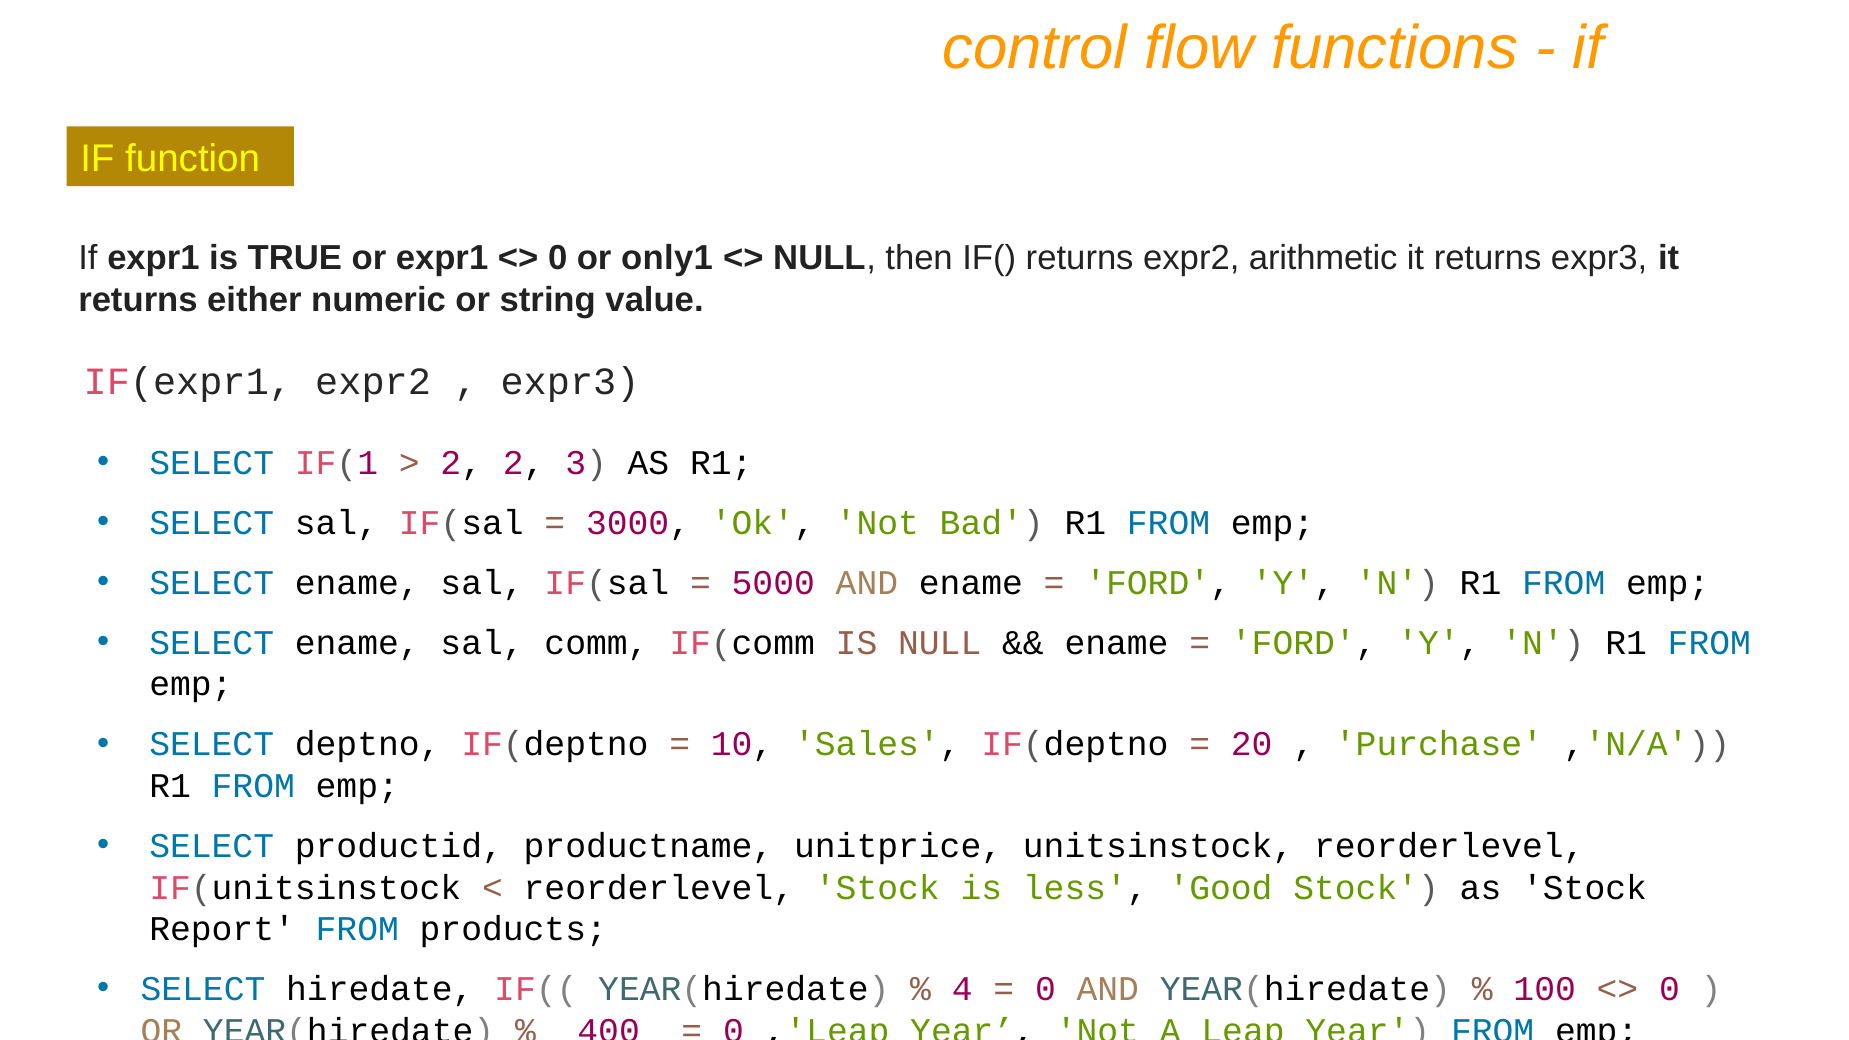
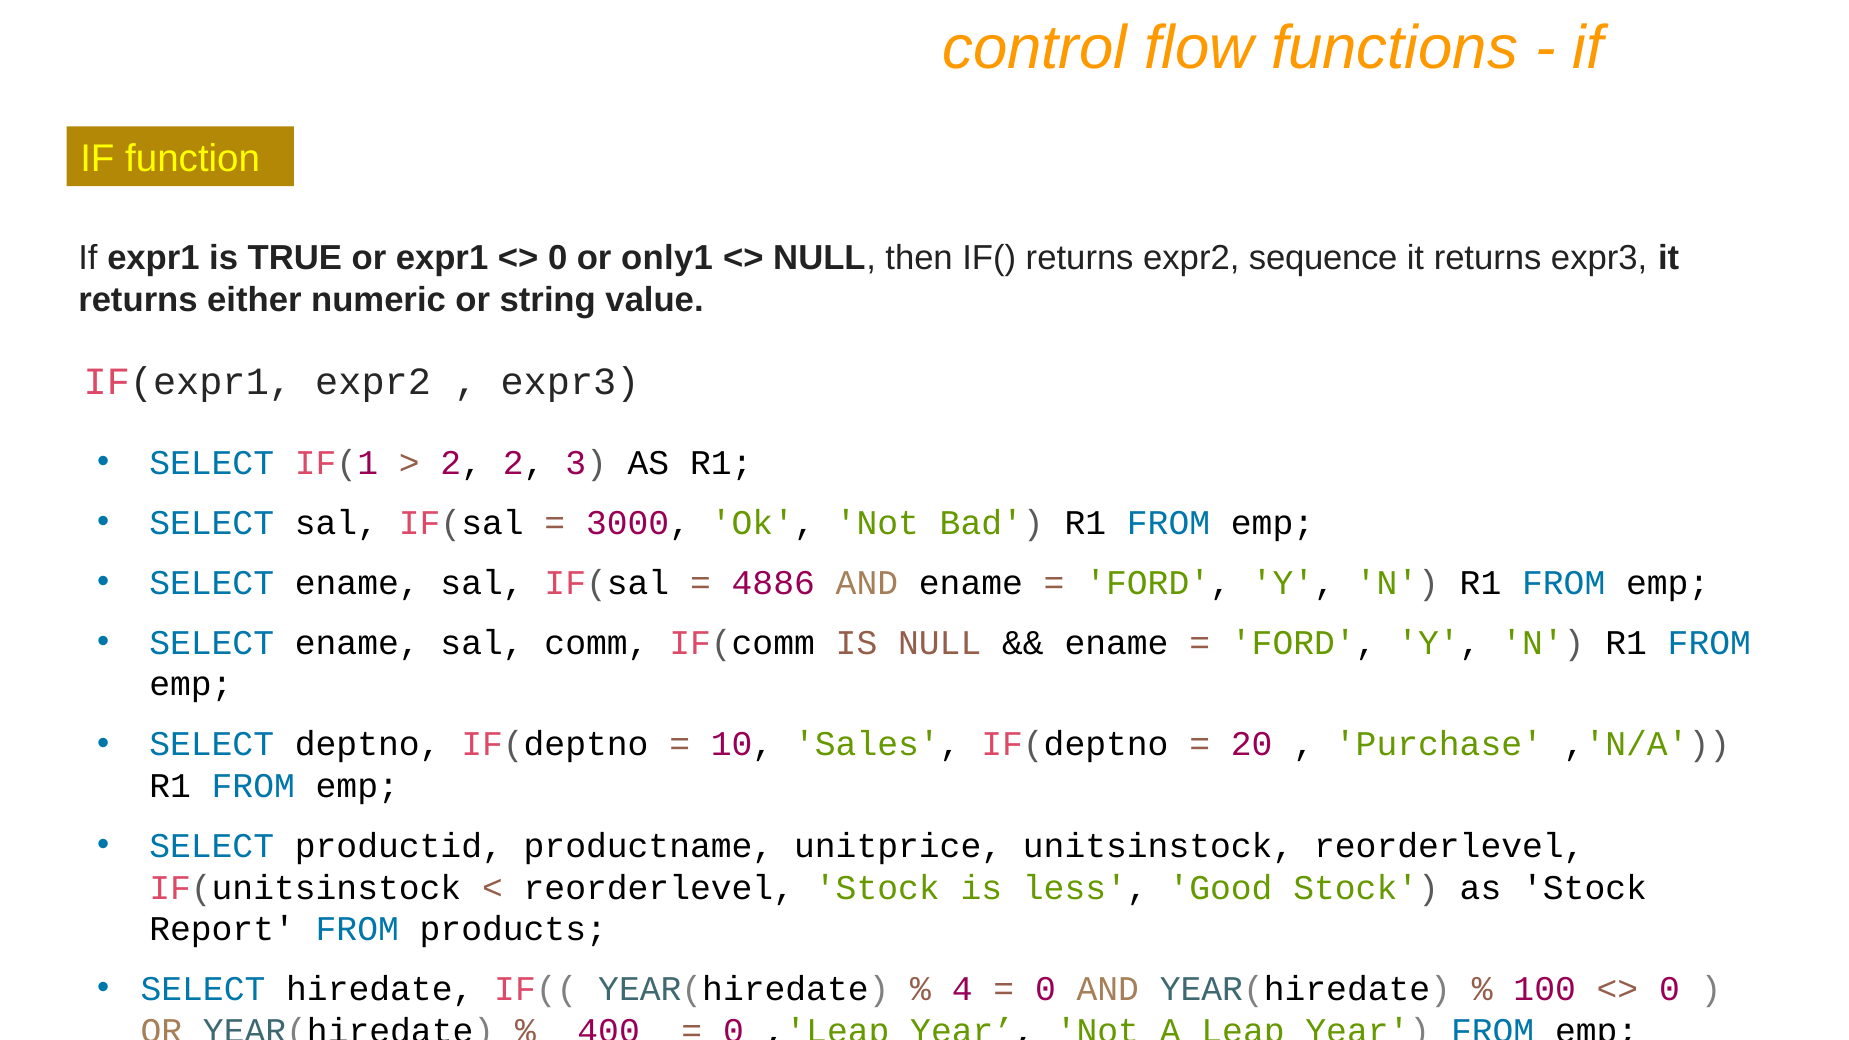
arithmetic: arithmetic -> sequence (1323, 258)
5000: 5000 -> 4886 (773, 583)
